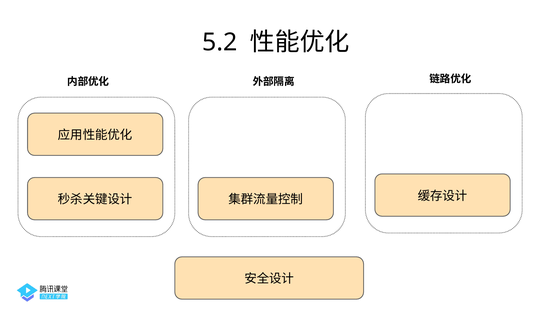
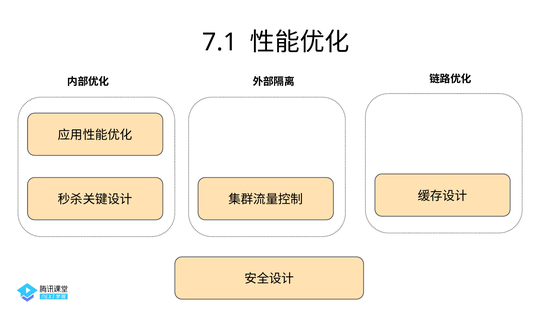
5.2: 5.2 -> 7.1 (220, 42)
